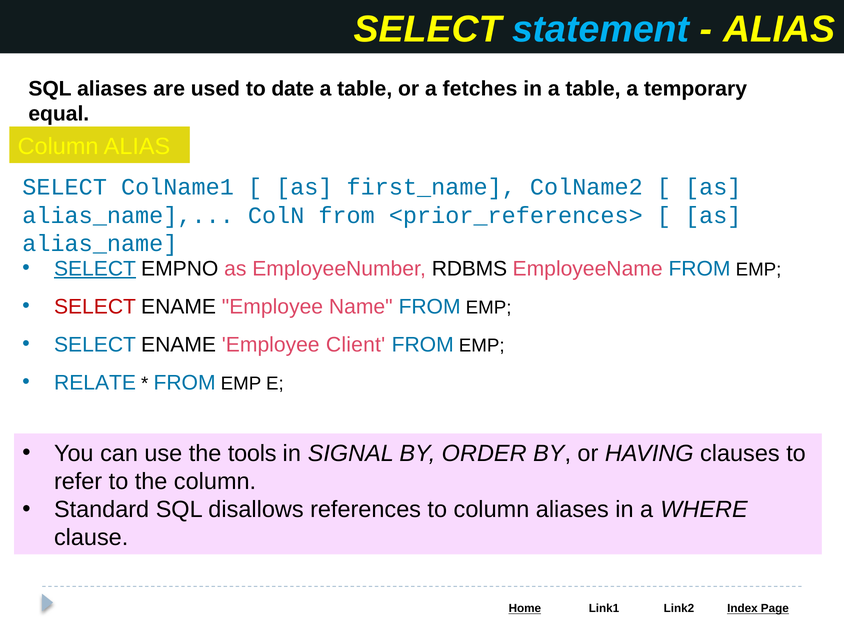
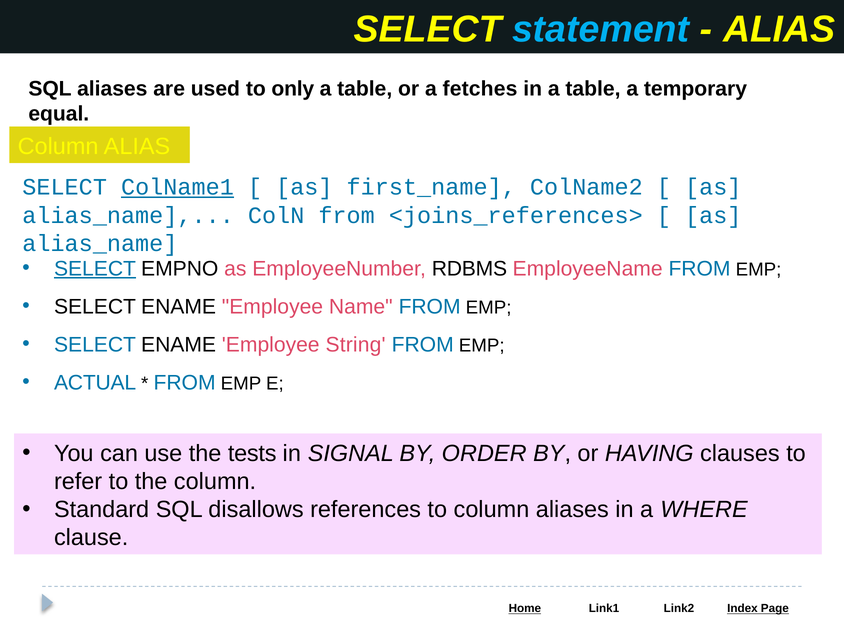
date: date -> only (293, 89)
ColName1 underline: none -> present (177, 187)
<prior_references>: <prior_references> -> <joins_references> (516, 215)
SELECT colour: red -> black (95, 307)
Client: Client -> String (356, 345)
RELATE: RELATE -> ACTUAL (95, 383)
tools: tools -> tests (252, 453)
